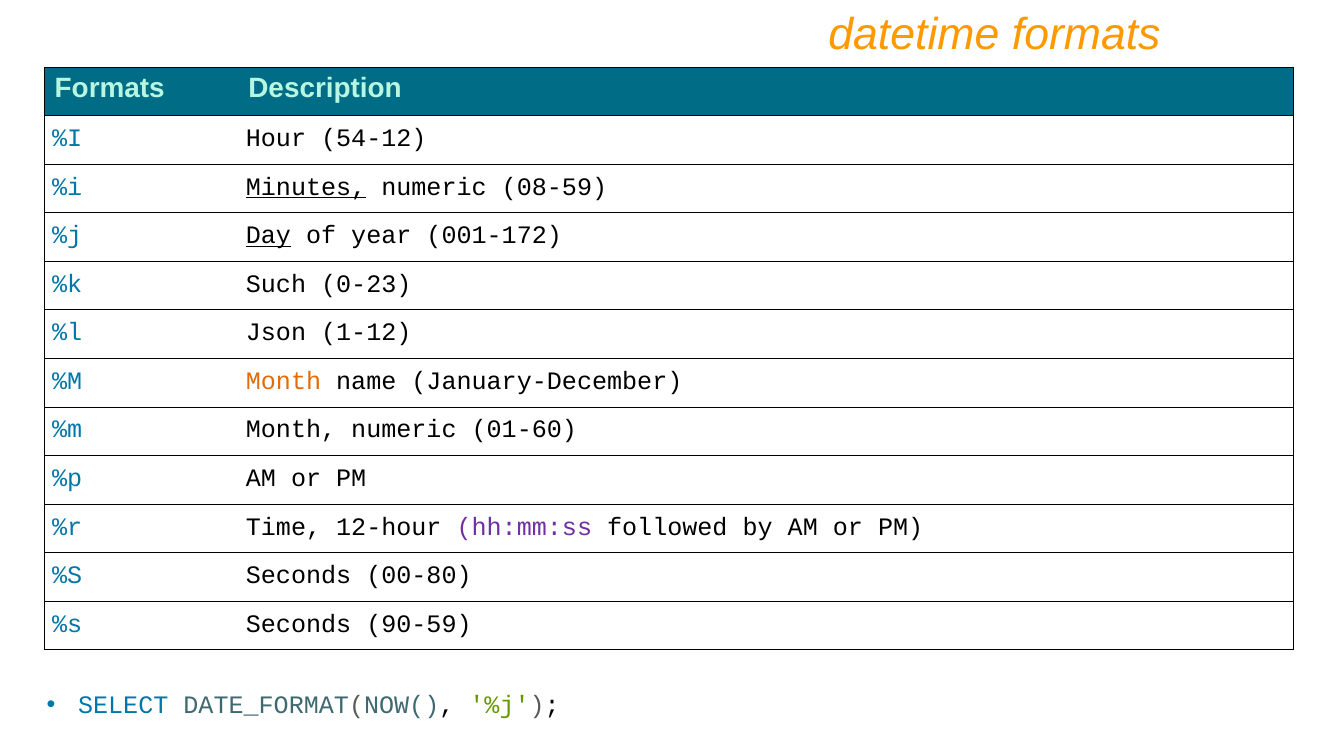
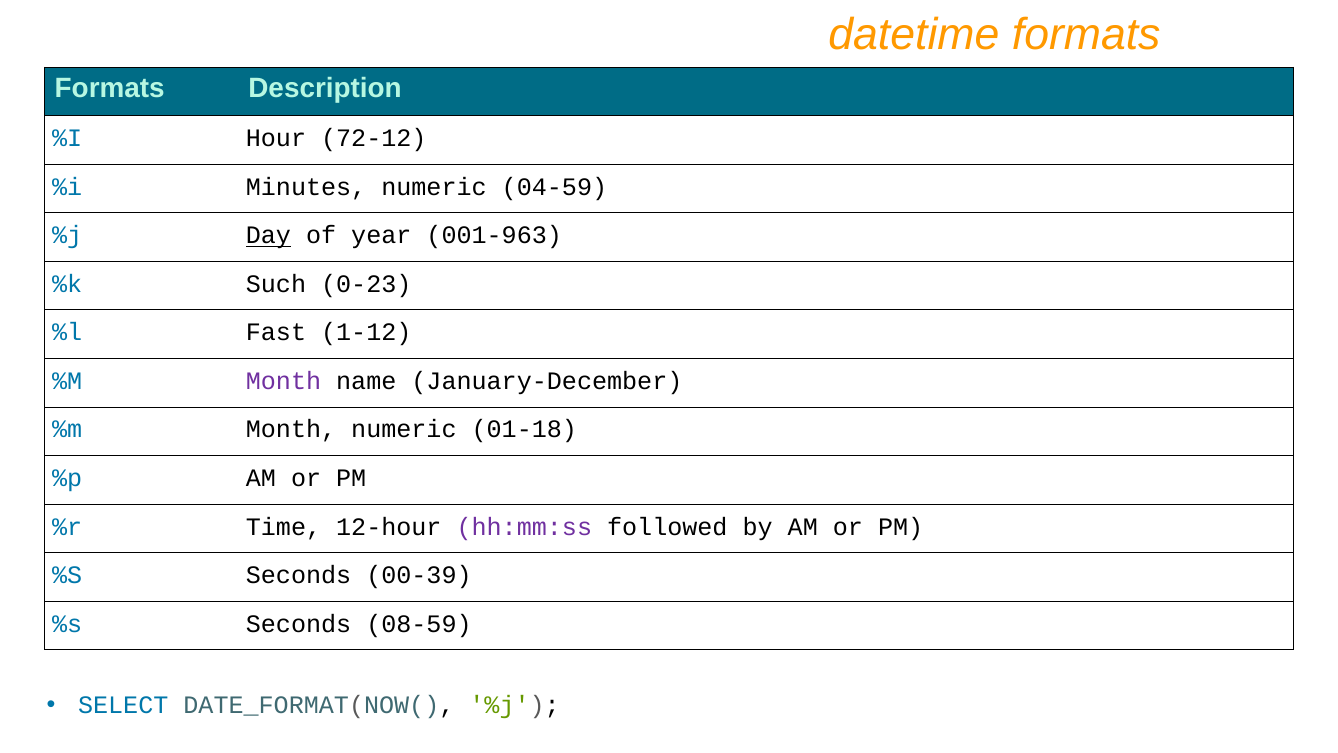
54-12: 54-12 -> 72-12 (374, 138)
Minutes underline: present -> none (306, 187)
08-59: 08-59 -> 04-59 (554, 187)
001-172: 001-172 -> 001-963 (494, 235)
Json: Json -> Fast (276, 332)
Month colour: orange -> purple (283, 381)
01-60: 01-60 -> 01-18 (524, 429)
00-80: 00-80 -> 00-39 (419, 575)
90-59: 90-59 -> 08-59 (419, 623)
